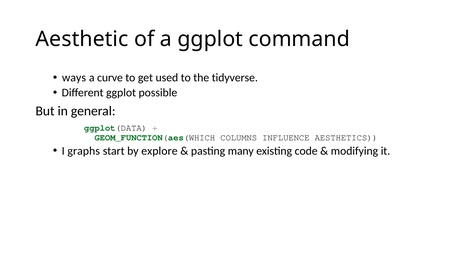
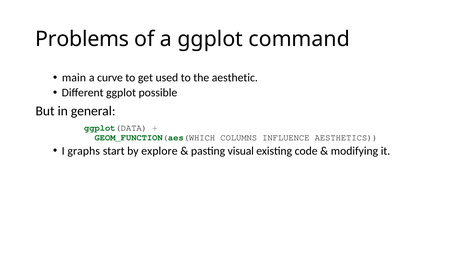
Aesthetic: Aesthetic -> Problems (82, 39)
ways: ways -> main (74, 78)
tidyverse: tidyverse -> aesthetic (235, 78)
many: many -> visual (241, 151)
